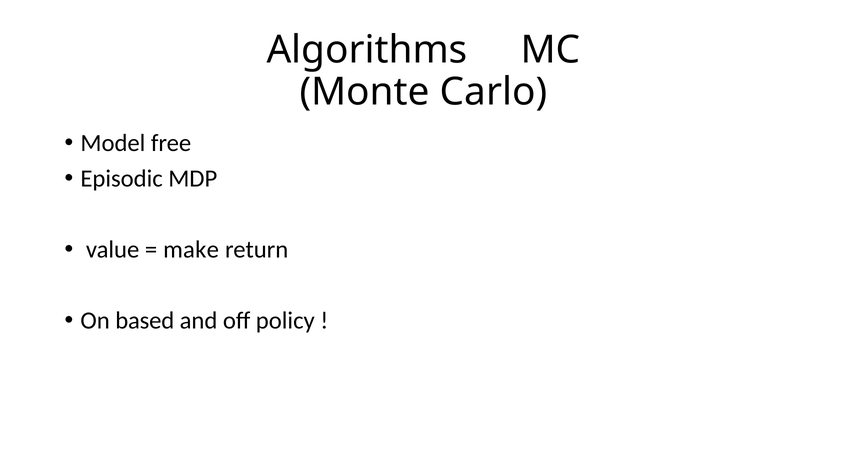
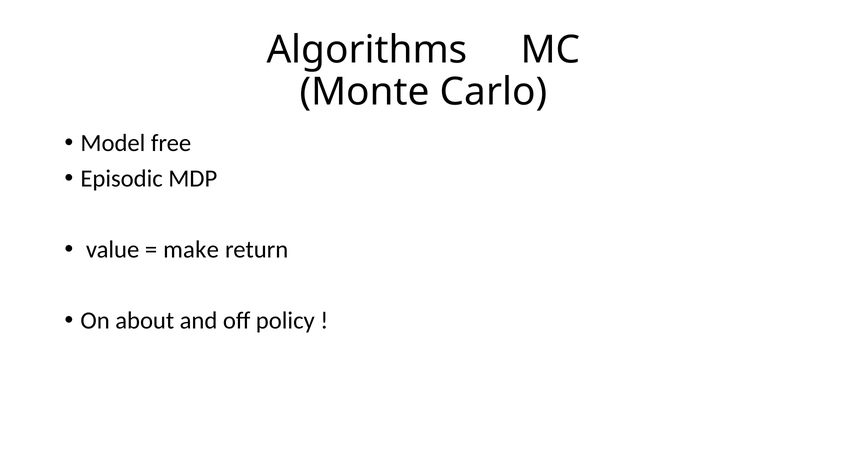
based: based -> about (145, 321)
